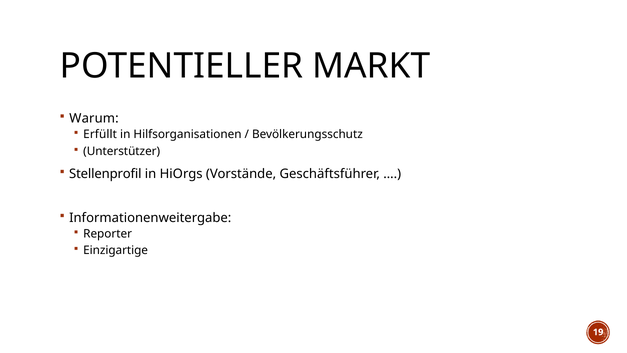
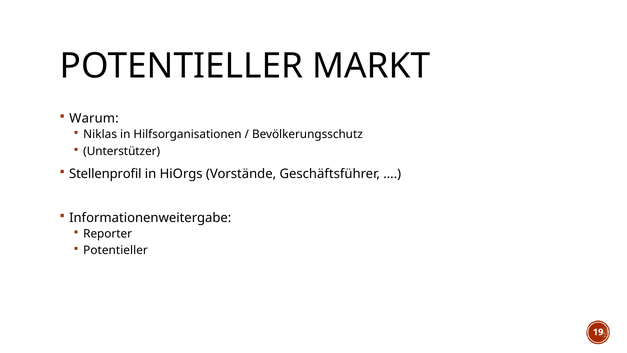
Erfüllt: Erfüllt -> Niklas (100, 134)
Einzigartige: Einzigartige -> Potentieller (116, 250)
